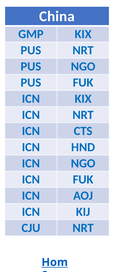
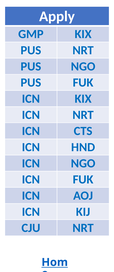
China: China -> Apply (57, 16)
